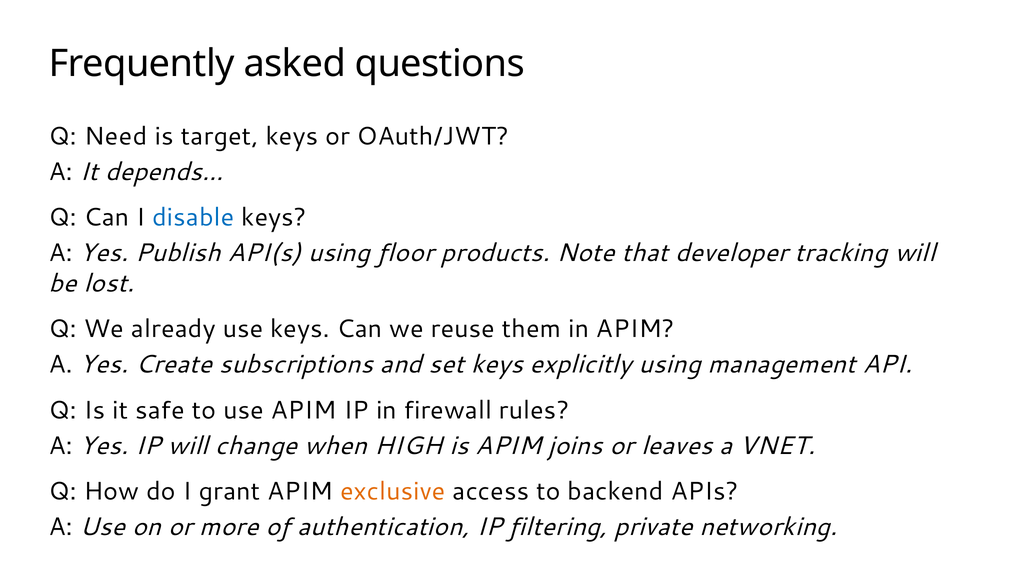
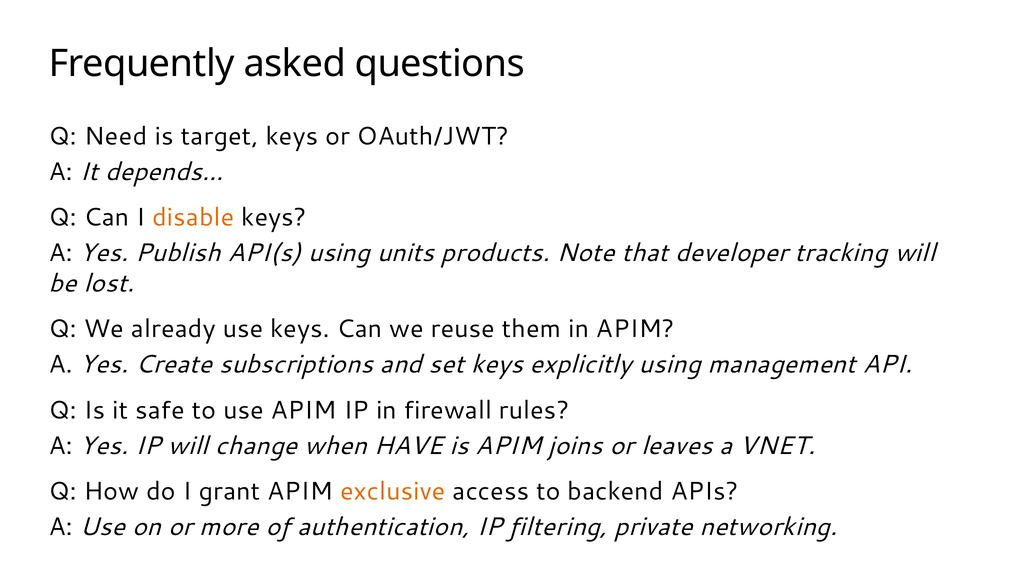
disable colour: blue -> orange (193, 217)
floor: floor -> units (406, 253)
HIGH: HIGH -> HAVE (409, 446)
